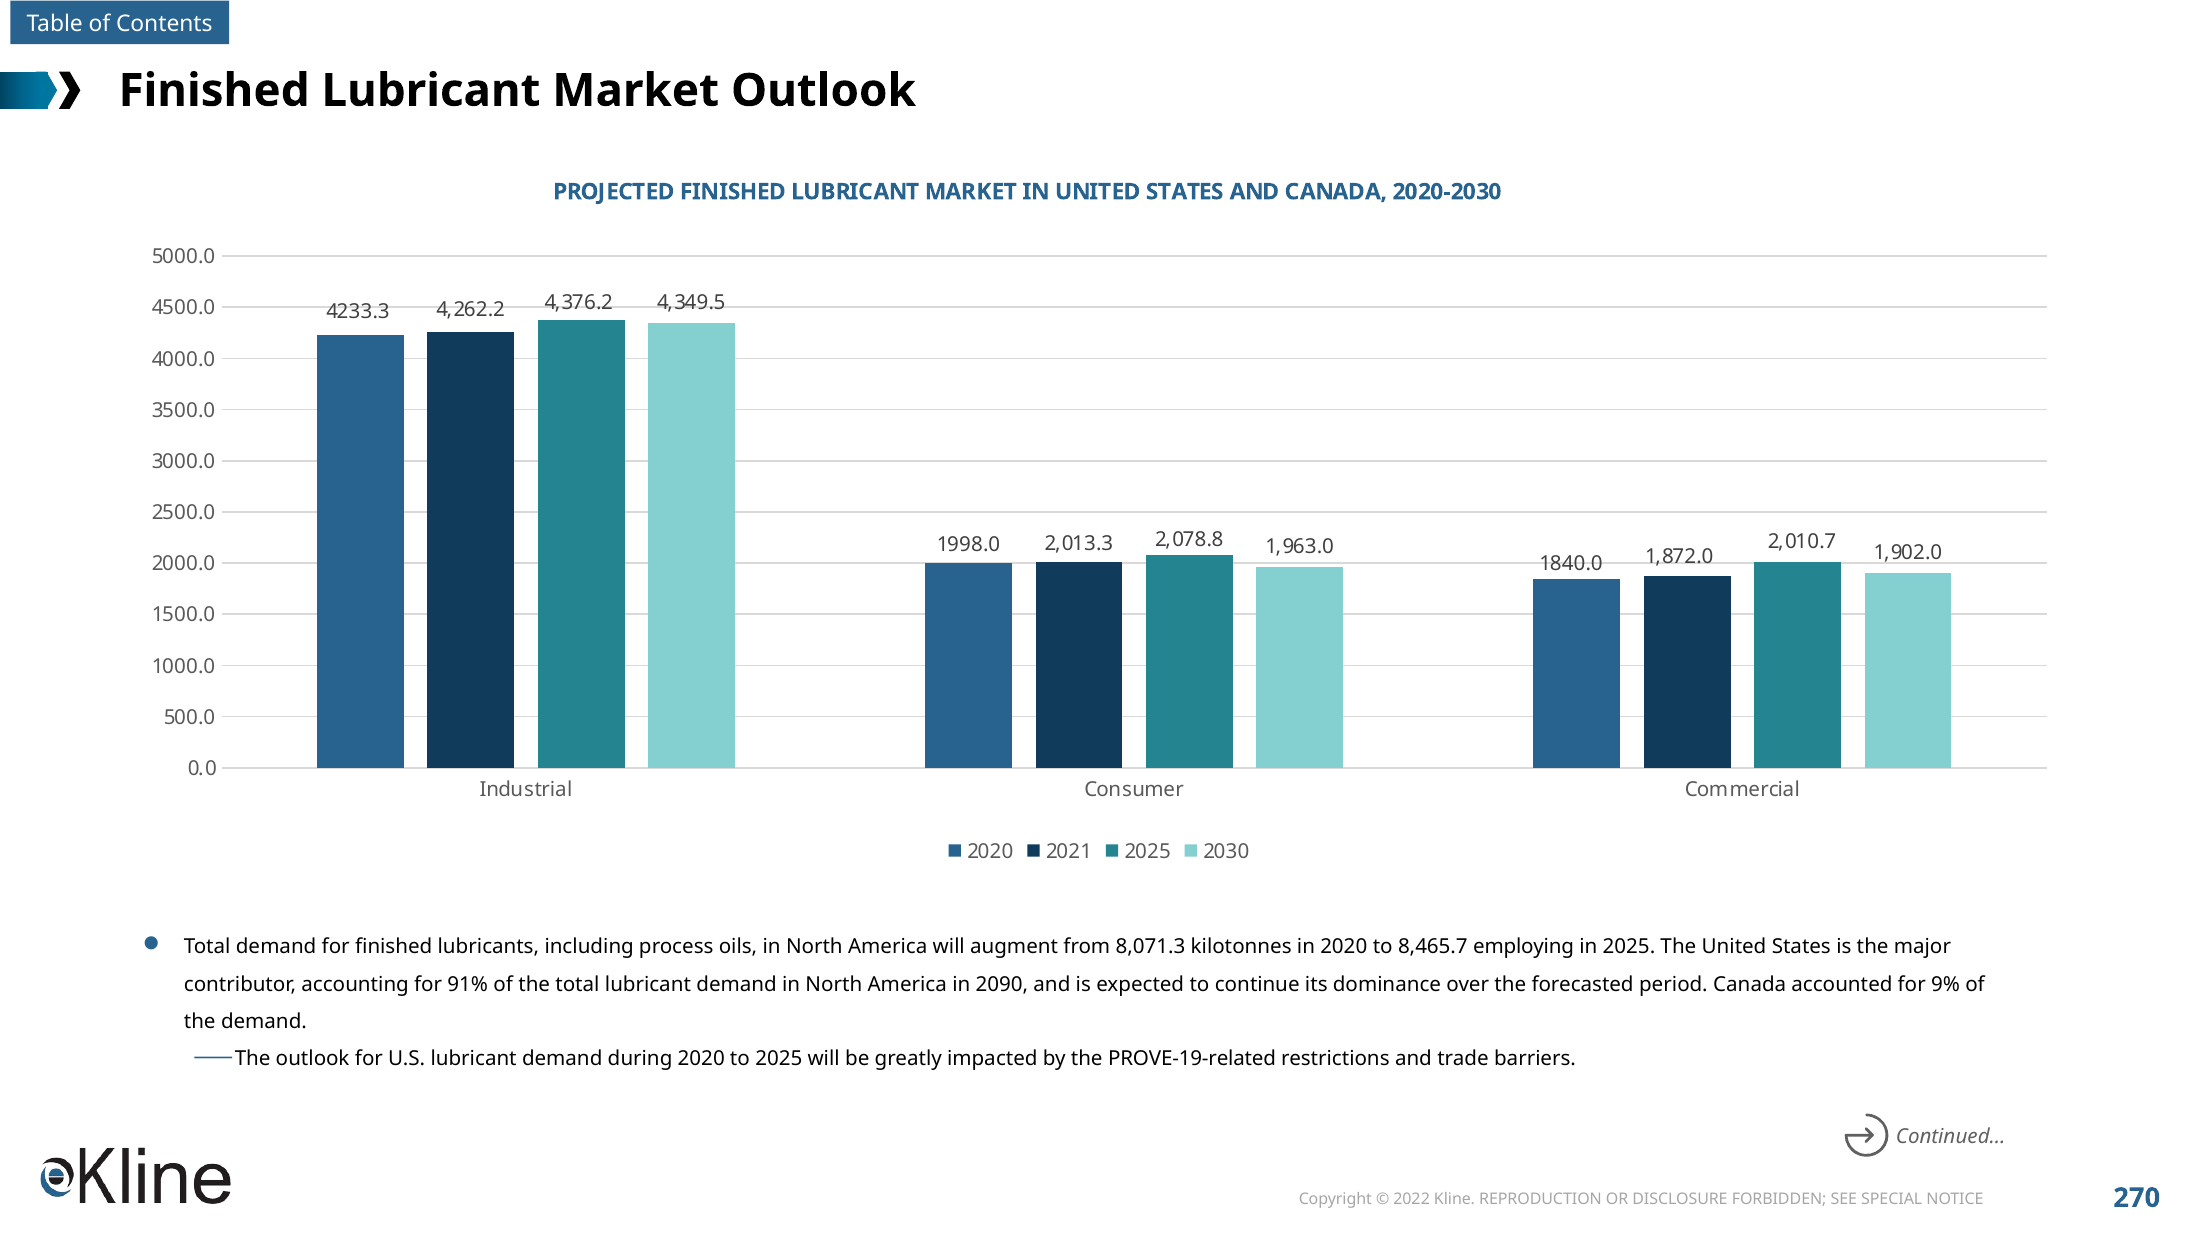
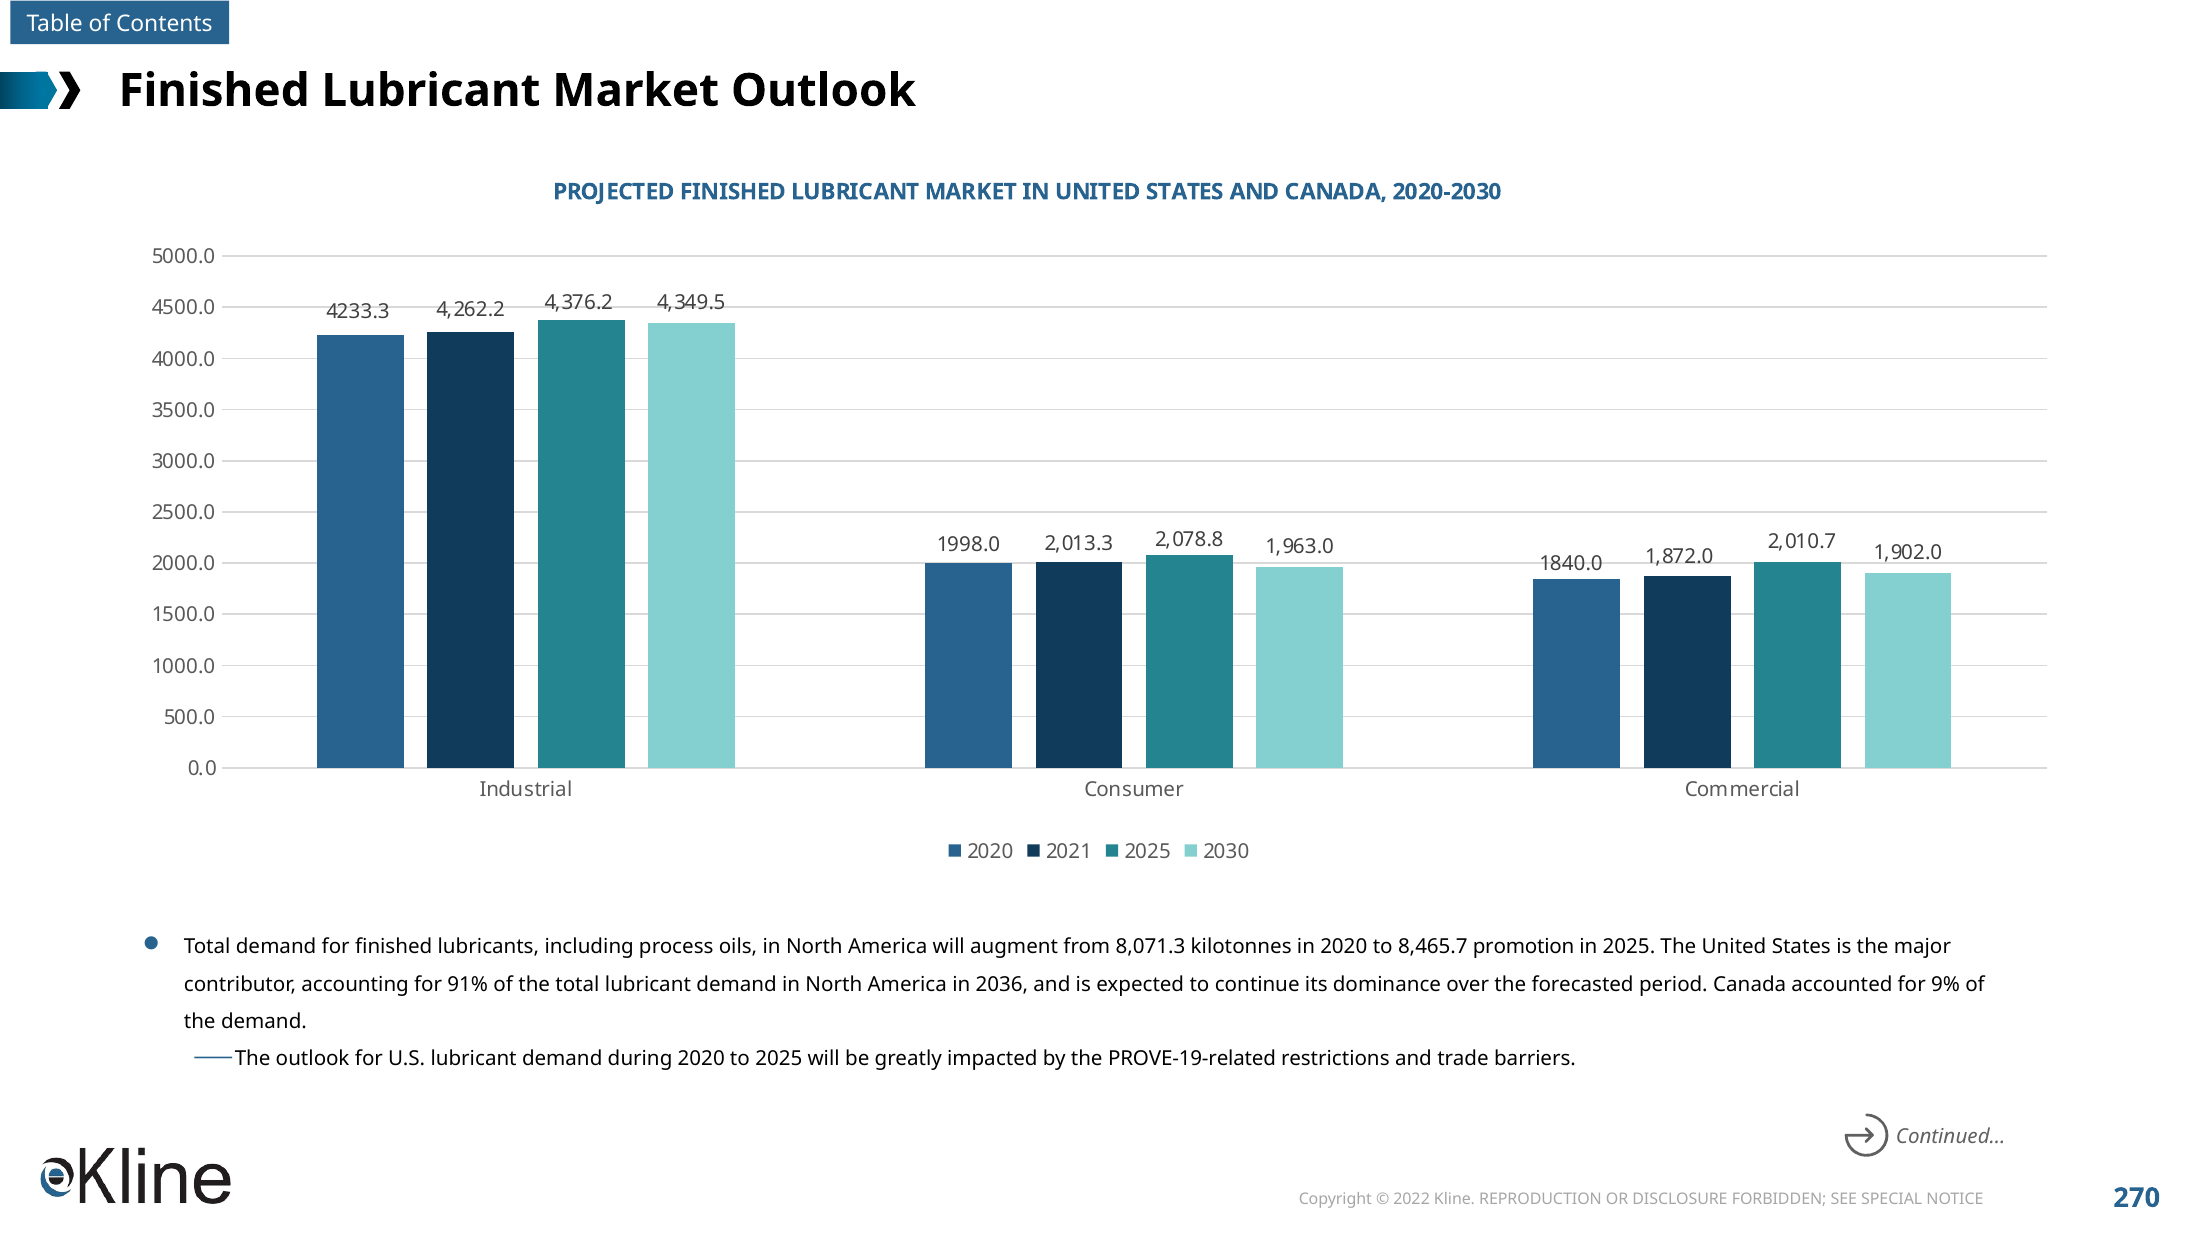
employing: employing -> promotion (1524, 947)
2090: 2090 -> 2036 (1002, 984)
